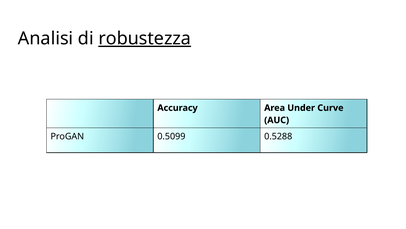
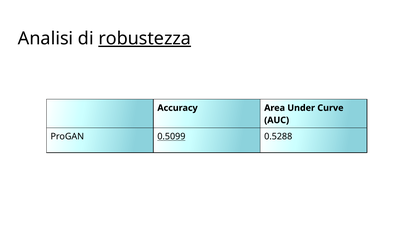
0.5099 underline: none -> present (171, 136)
